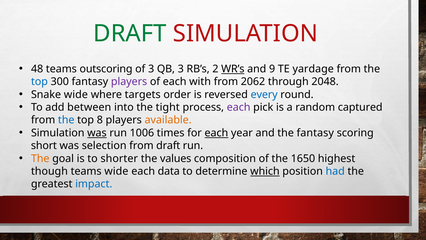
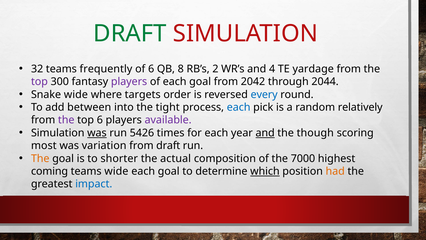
48: 48 -> 32 (37, 69)
outscoring: outscoring -> frequently (106, 69)
of 3: 3 -> 6 (151, 69)
QB 3: 3 -> 8 (181, 69)
WR’s underline: present -> none (233, 69)
9: 9 -> 4 (272, 69)
top colour: blue -> purple (39, 82)
of each with: with -> goal (200, 82)
2062: 2062 -> 2042 (253, 82)
2048: 2048 -> 2044 (325, 82)
each colour: purple -> blue (239, 107)
captured: captured -> relatively (360, 107)
the colour: blue -> purple (66, 120)
top 8: 8 -> 6 (100, 120)
available colour: orange -> purple (168, 120)
1006: 1006 -> 5426 (142, 133)
each underline: present -> none (216, 133)
and underline: none -> present (265, 133)
the fantasy: fantasy -> though (315, 133)
short: short -> most (44, 146)
selection: selection -> variation (104, 146)
values: values -> actual (176, 158)
1650: 1650 -> 7000 (303, 158)
though: though -> coming (49, 171)
data: data -> goal (169, 171)
had colour: blue -> orange (335, 171)
